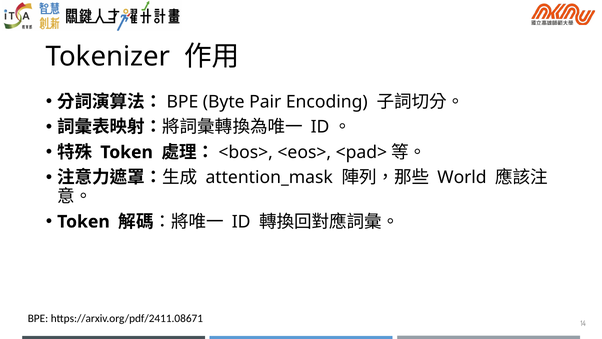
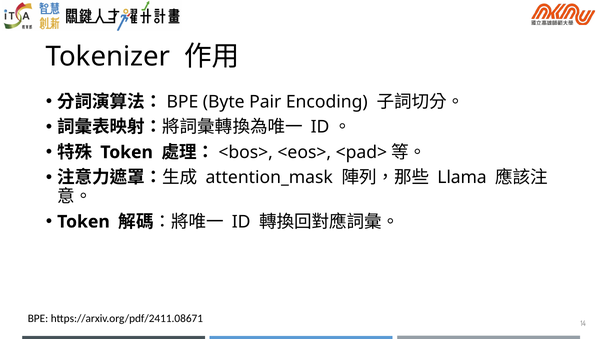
World: World -> Llama (462, 177)
